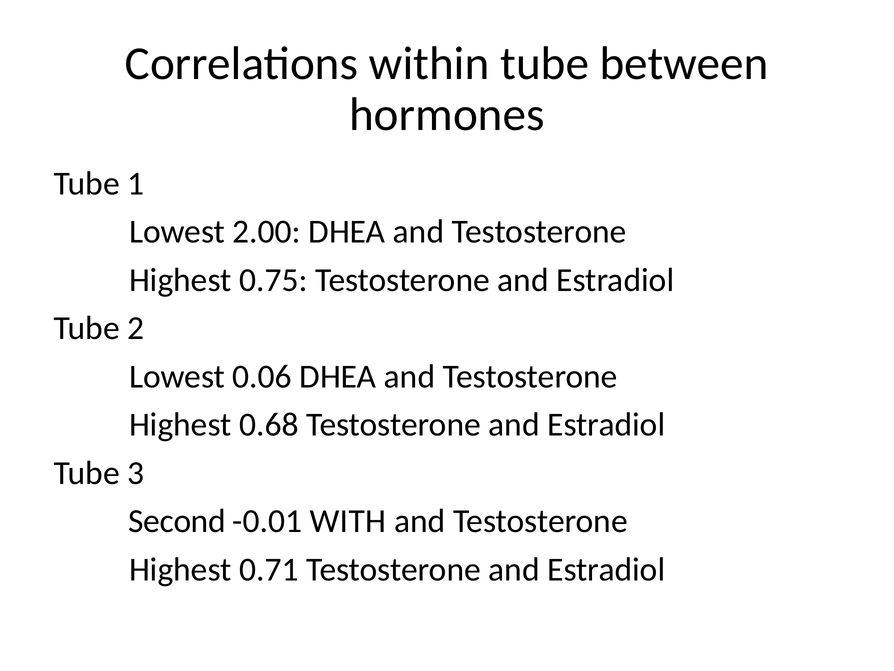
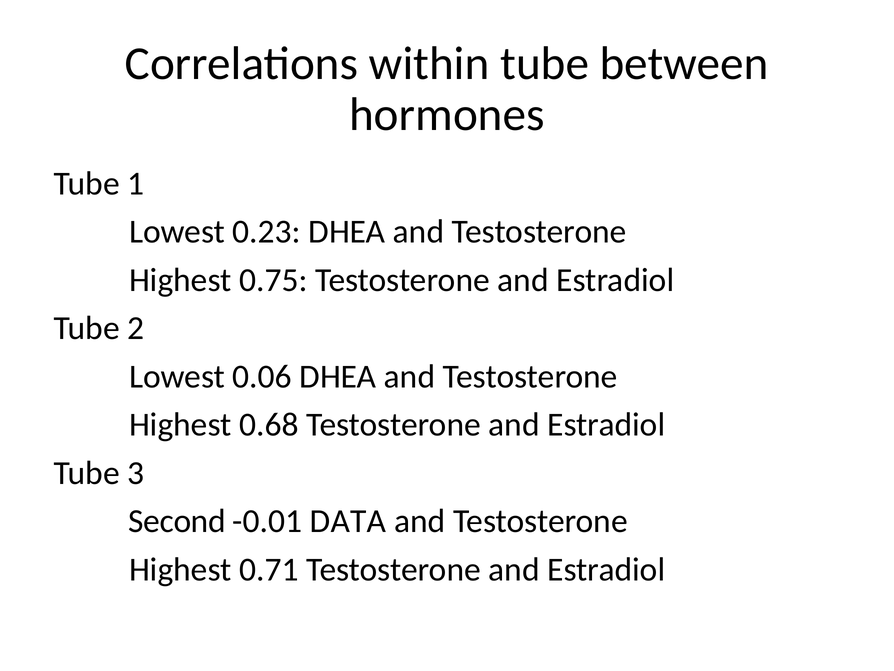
2.00: 2.00 -> 0.23 (267, 232)
WITH: WITH -> DATA (348, 521)
